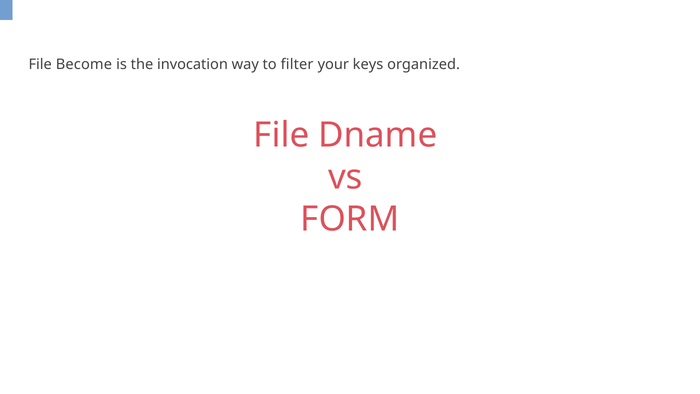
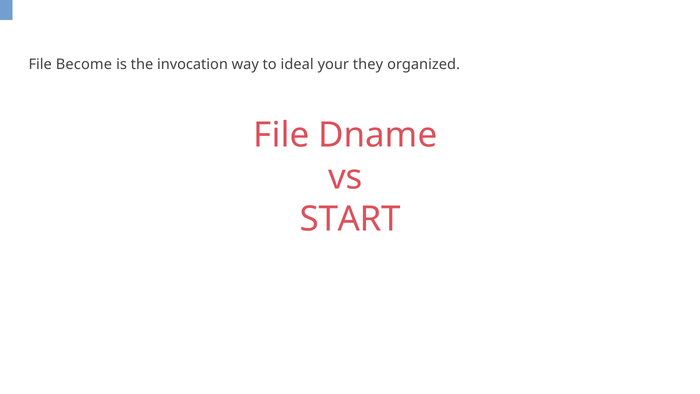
filter: filter -> ideal (297, 65)
keys: keys -> they (368, 65)
FORM: FORM -> START (350, 219)
